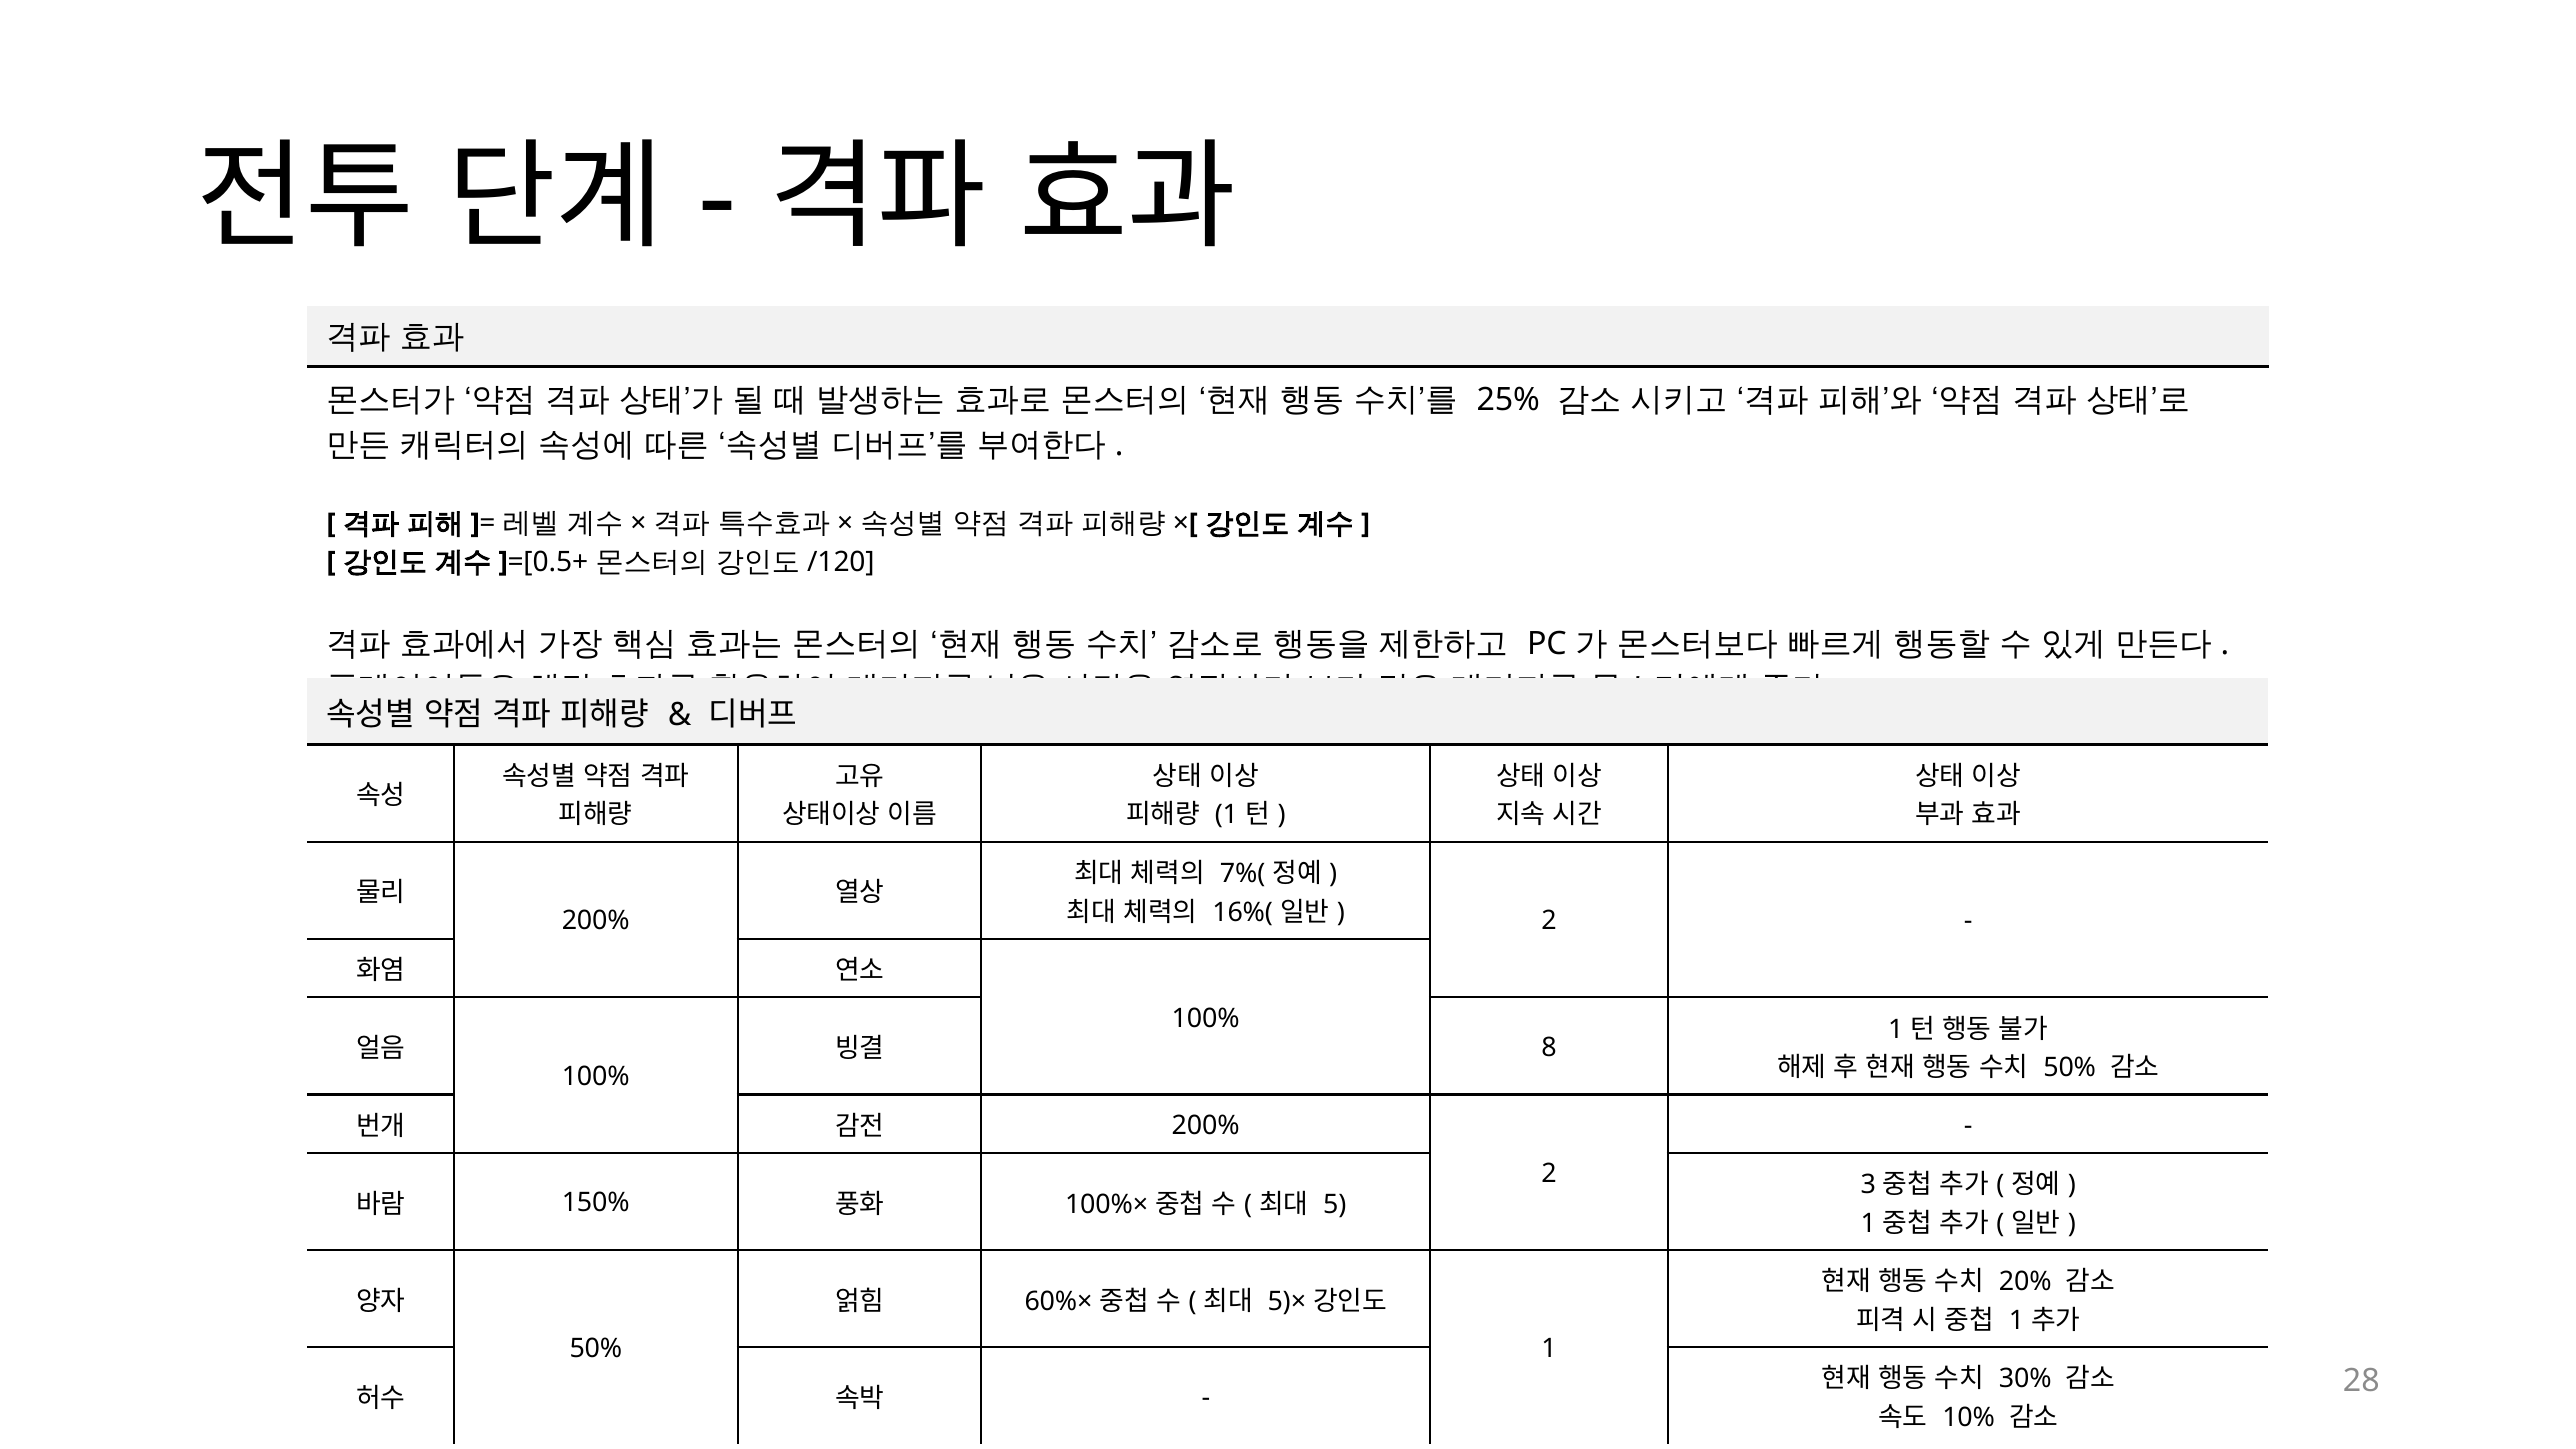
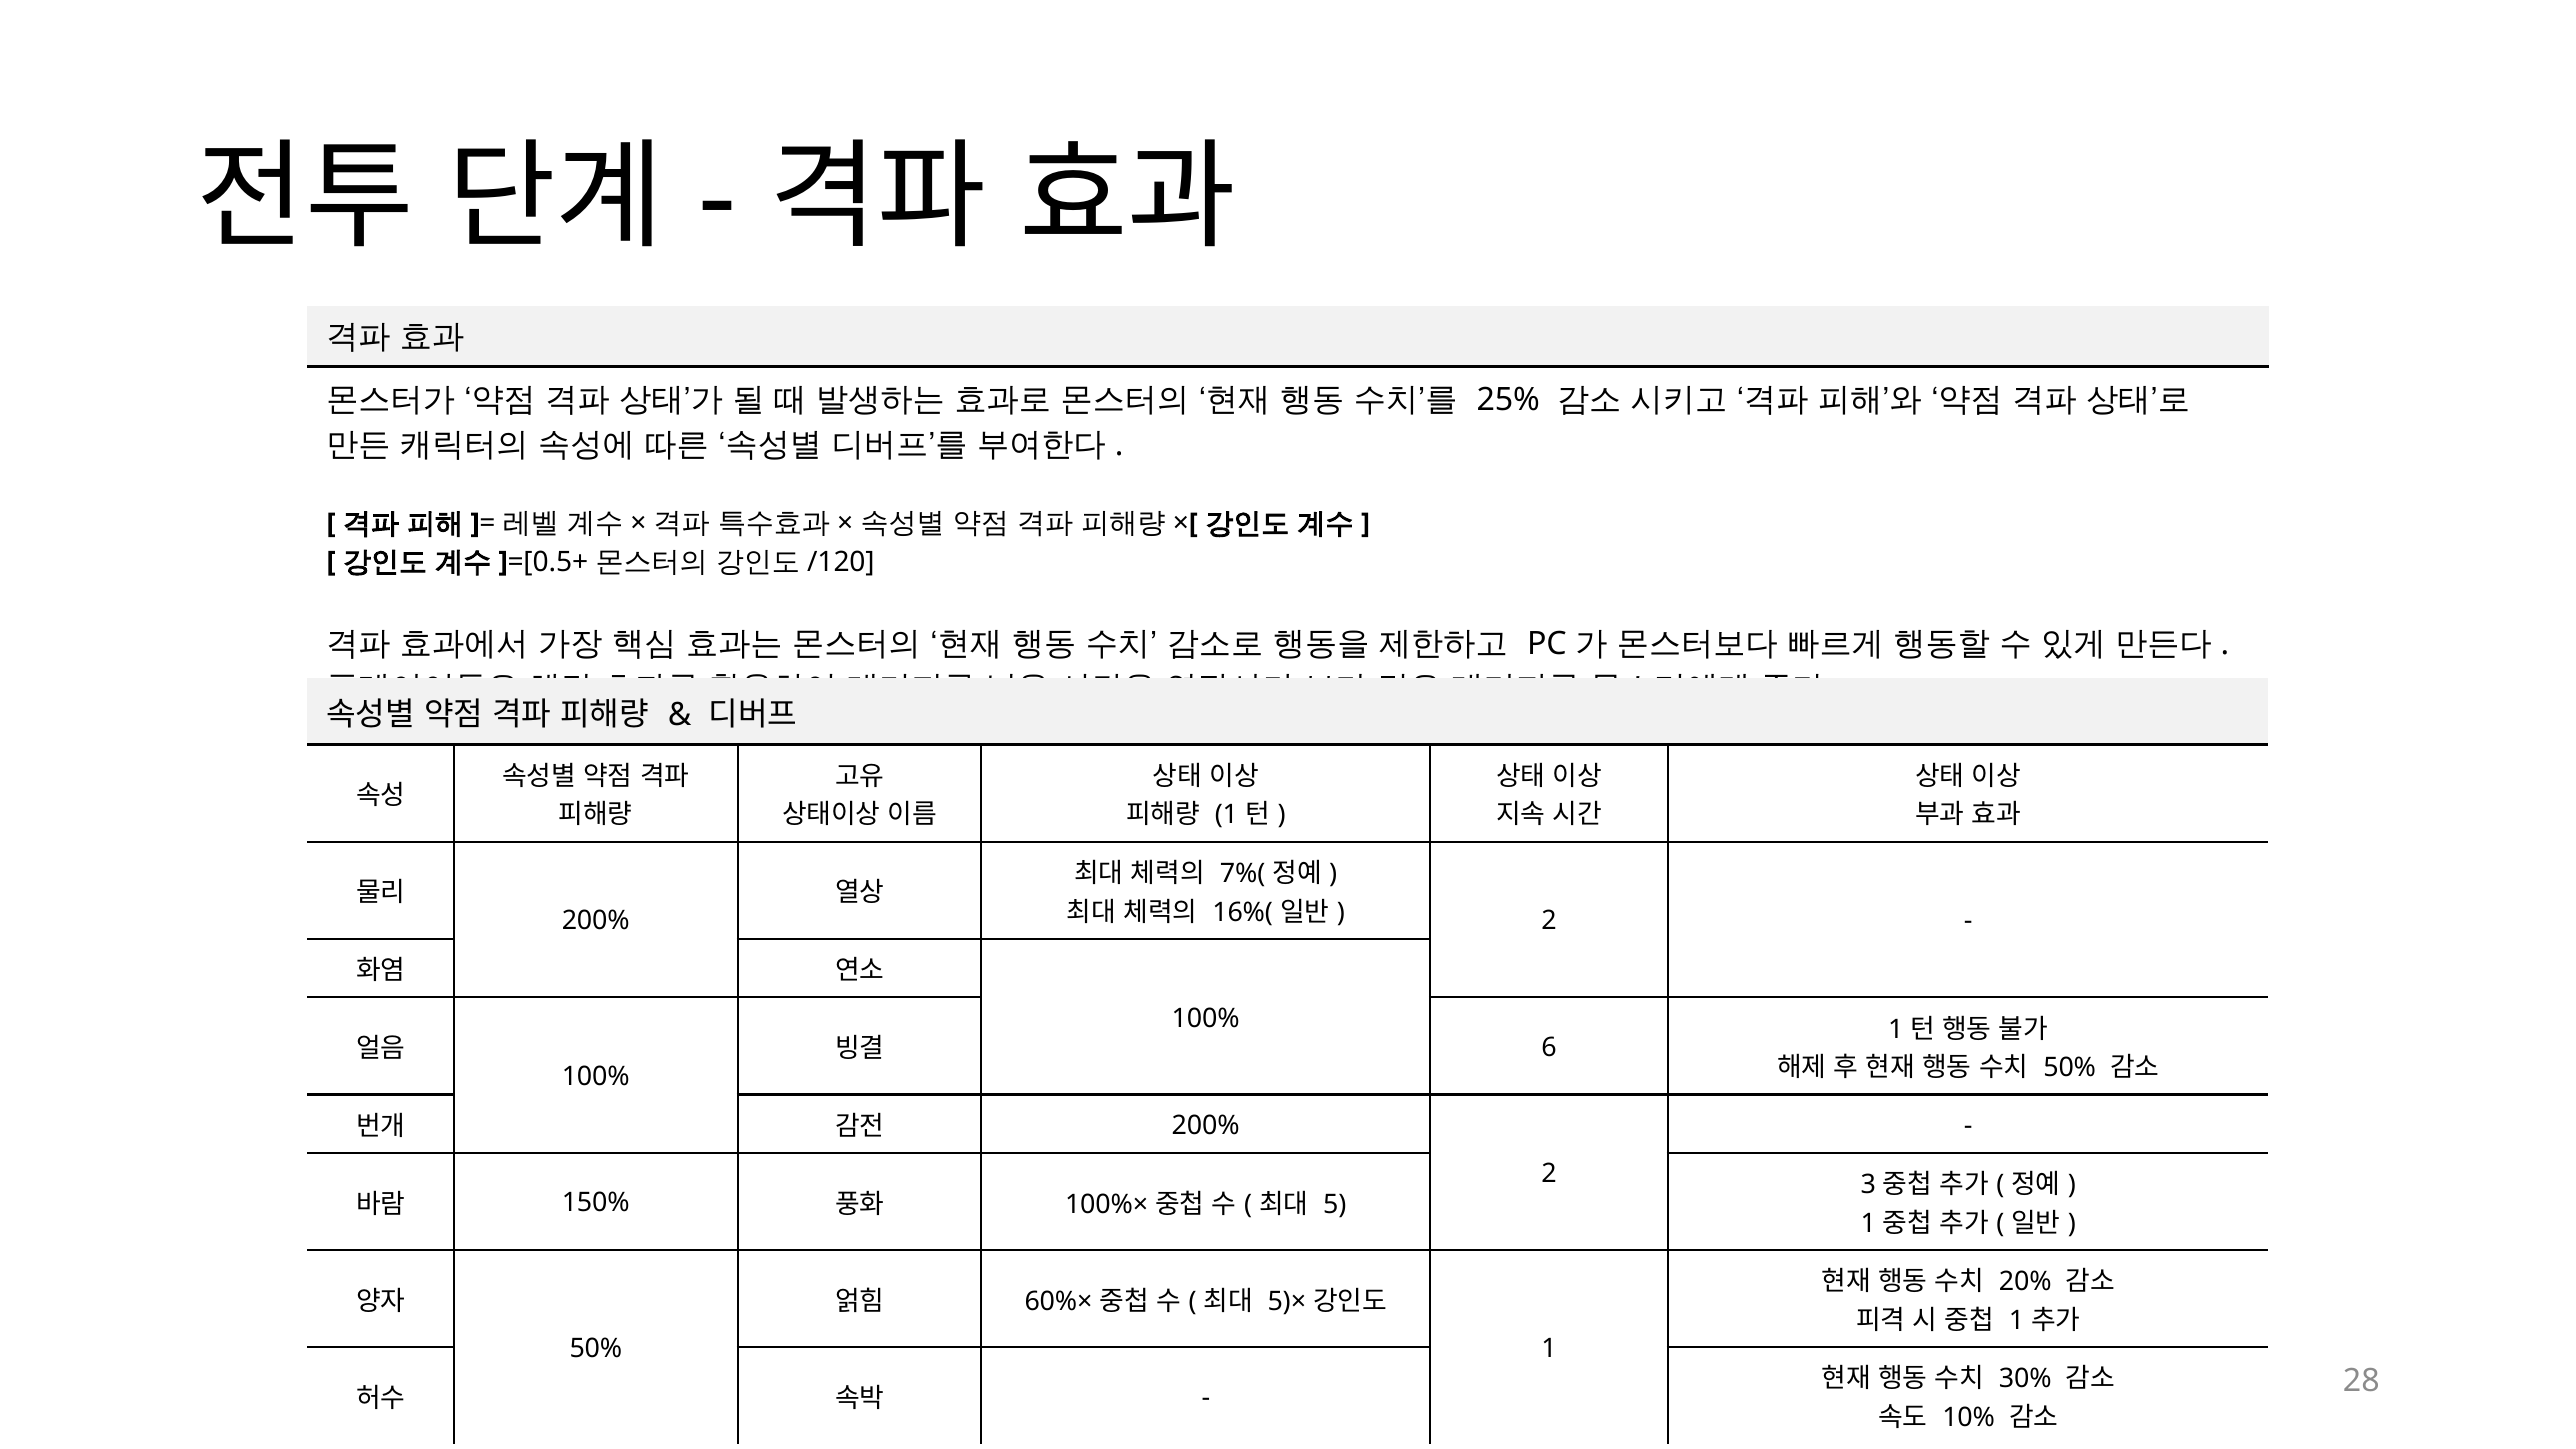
8: 8 -> 6 (1549, 1047)
